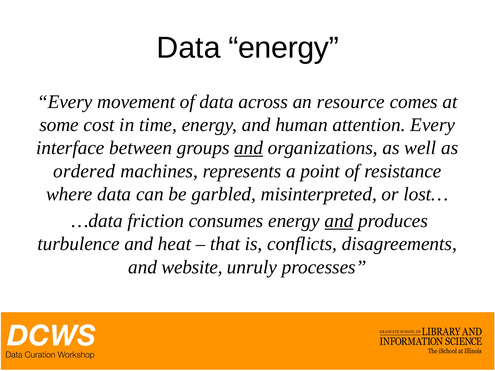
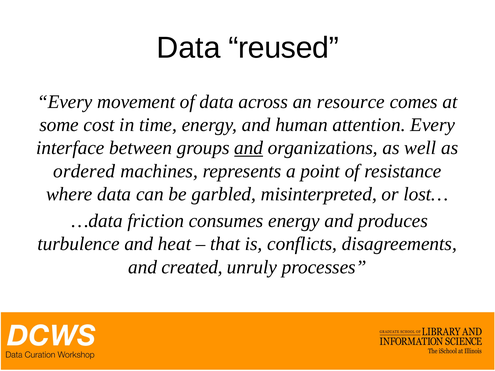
Data energy: energy -> reused (284, 48)
and underline: present -> none (339, 221)
website: website -> created (192, 267)
